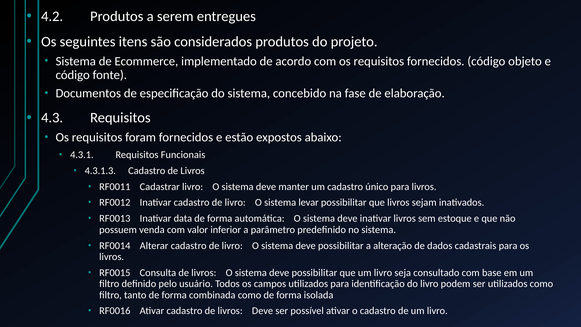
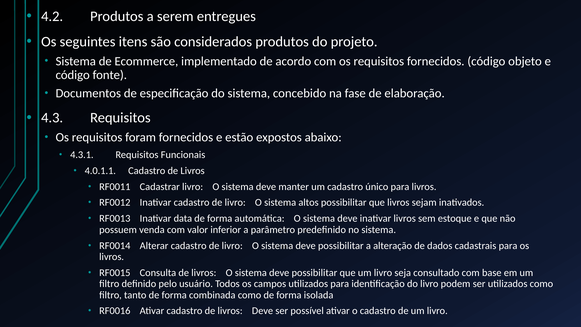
4.3.1.3: 4.3.1.3 -> 4.0.1.1 (100, 171)
levar: levar -> altos (309, 203)
